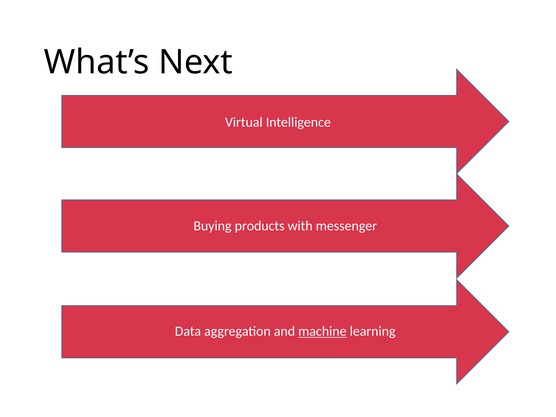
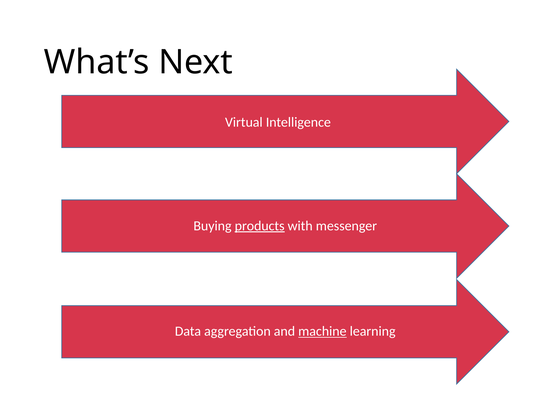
products underline: none -> present (260, 226)
